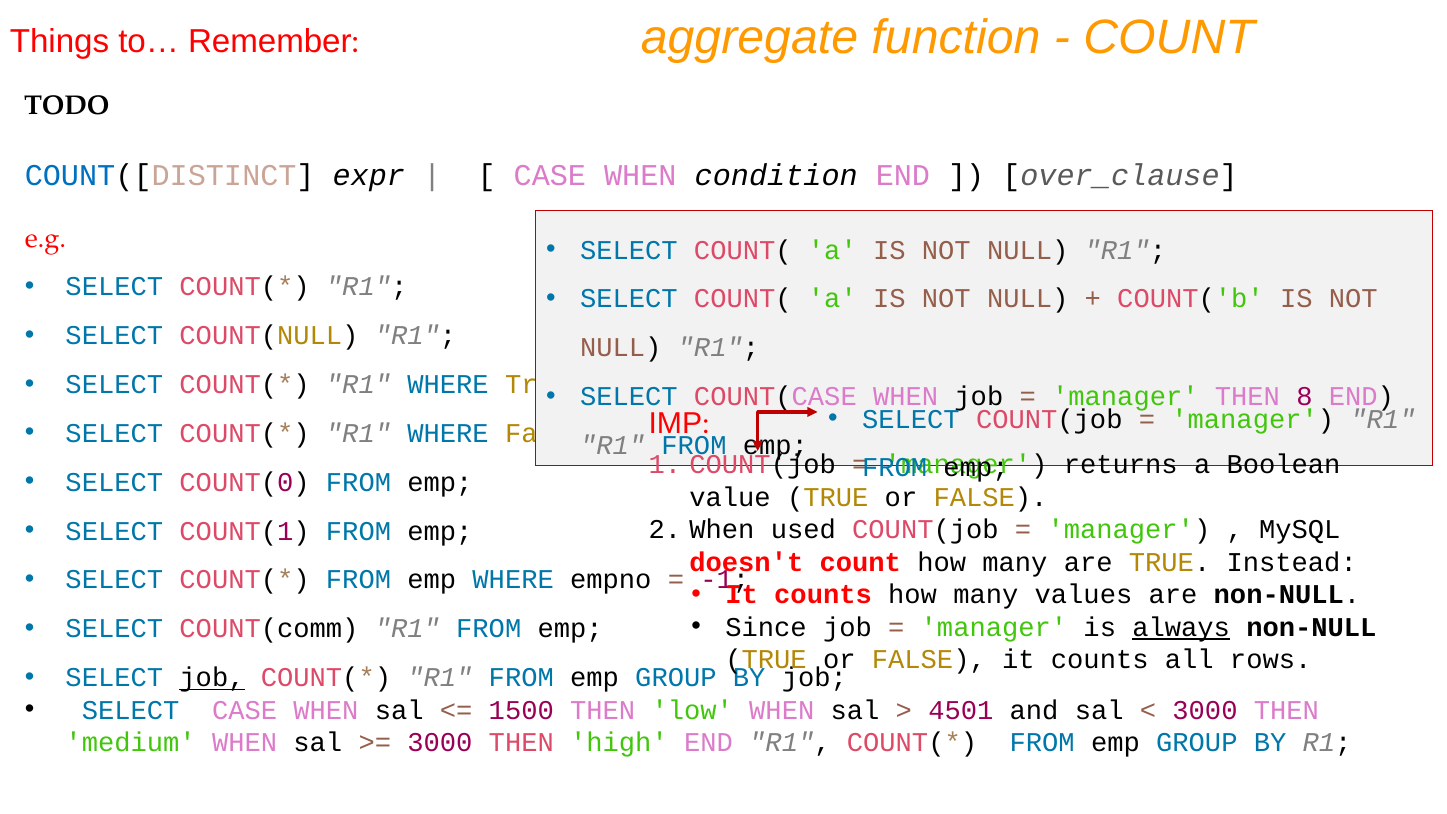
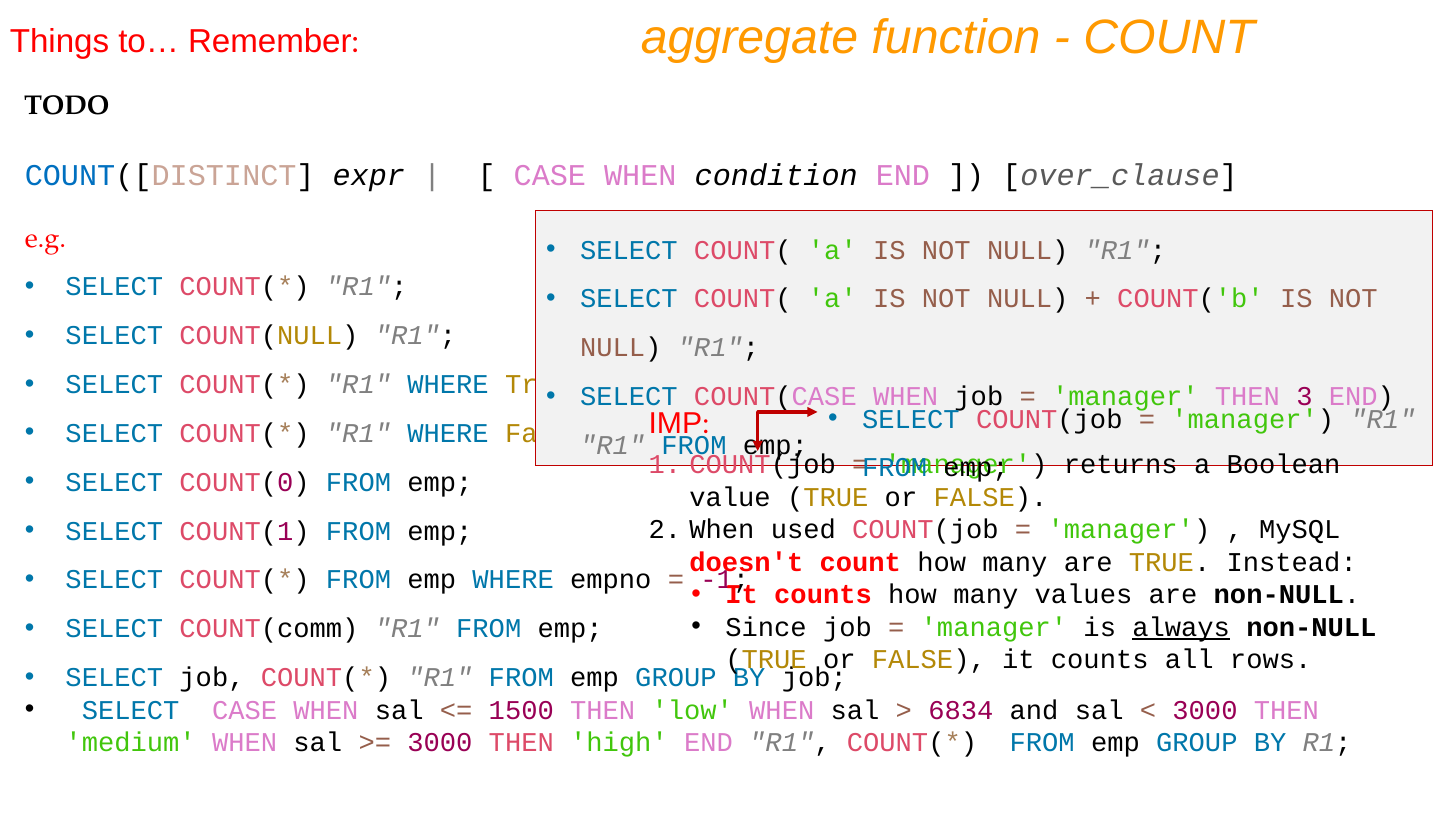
8: 8 -> 3 (1304, 397)
job underline: present -> none (212, 678)
4501: 4501 -> 6834 (961, 710)
